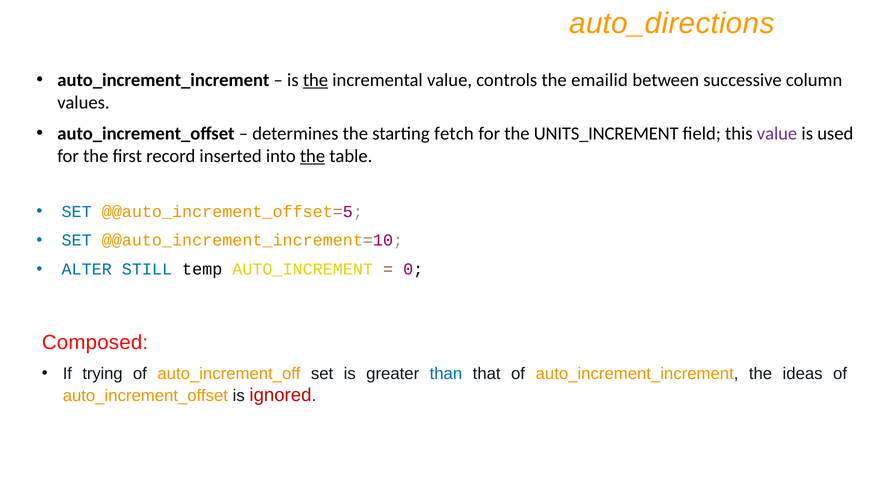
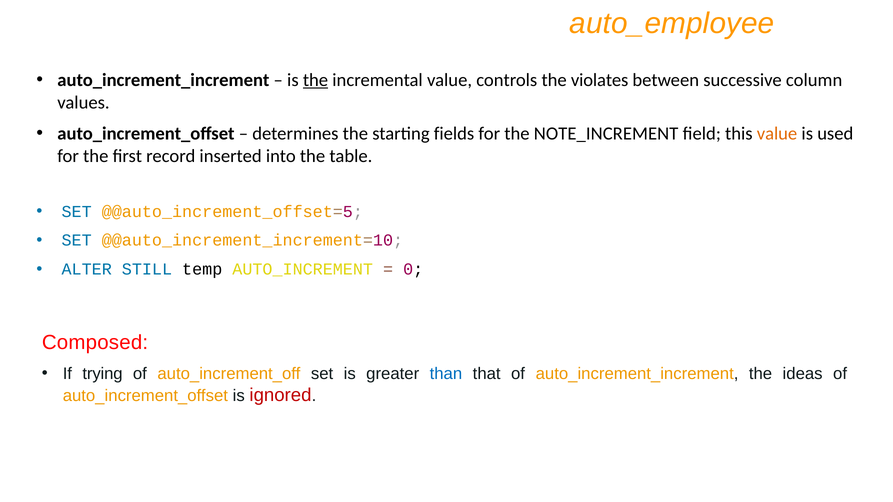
auto_directions: auto_directions -> auto_employee (672, 23)
emailid: emailid -> violates (600, 80)
fetch: fetch -> fields (454, 134)
UNITS_INCREMENT: UNITS_INCREMENT -> NOTE_INCREMENT (606, 134)
value colour: purple -> orange (777, 134)
the underline: present -> none (313, 156)
